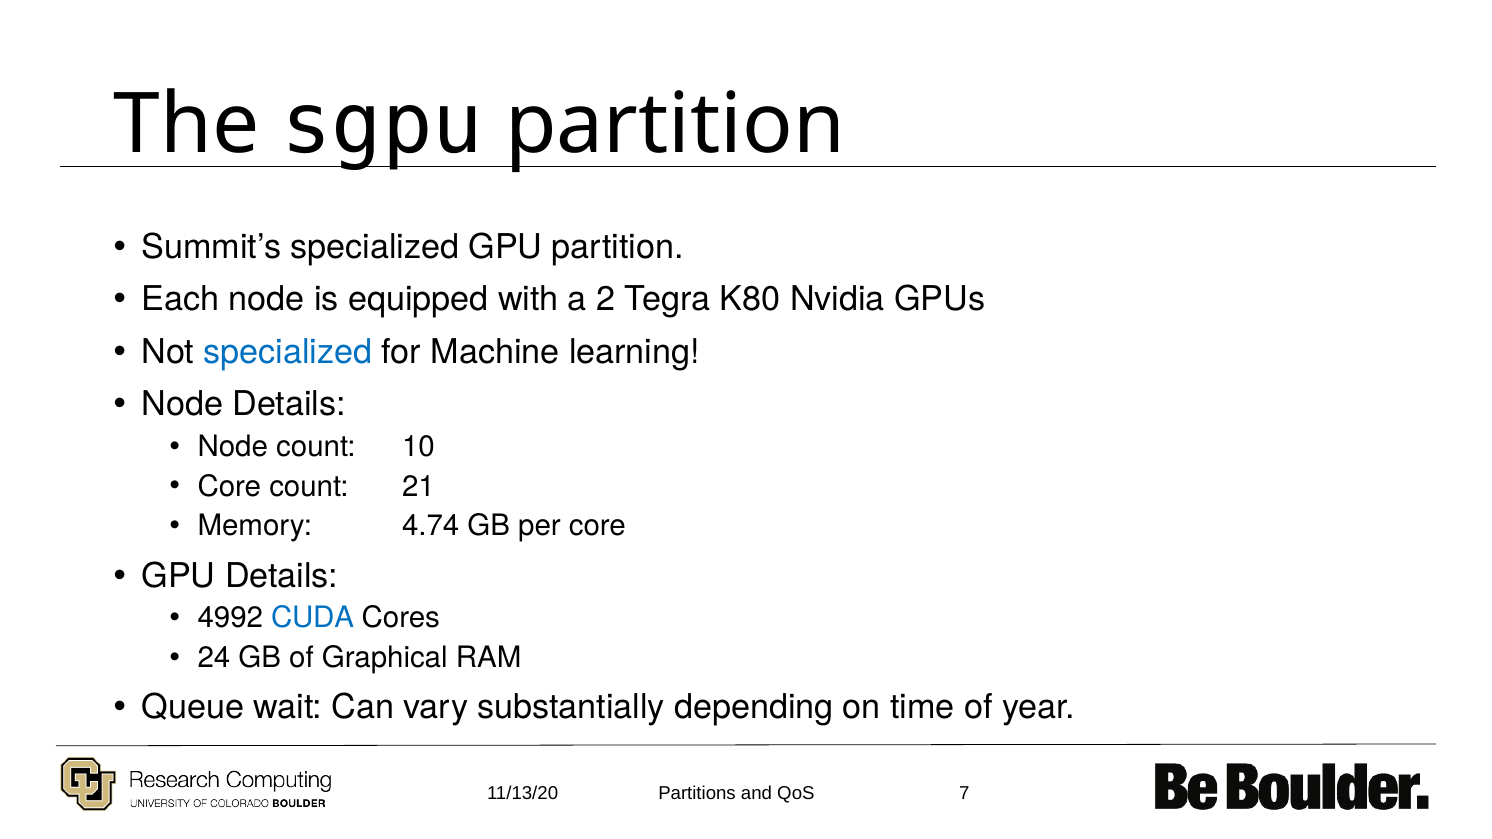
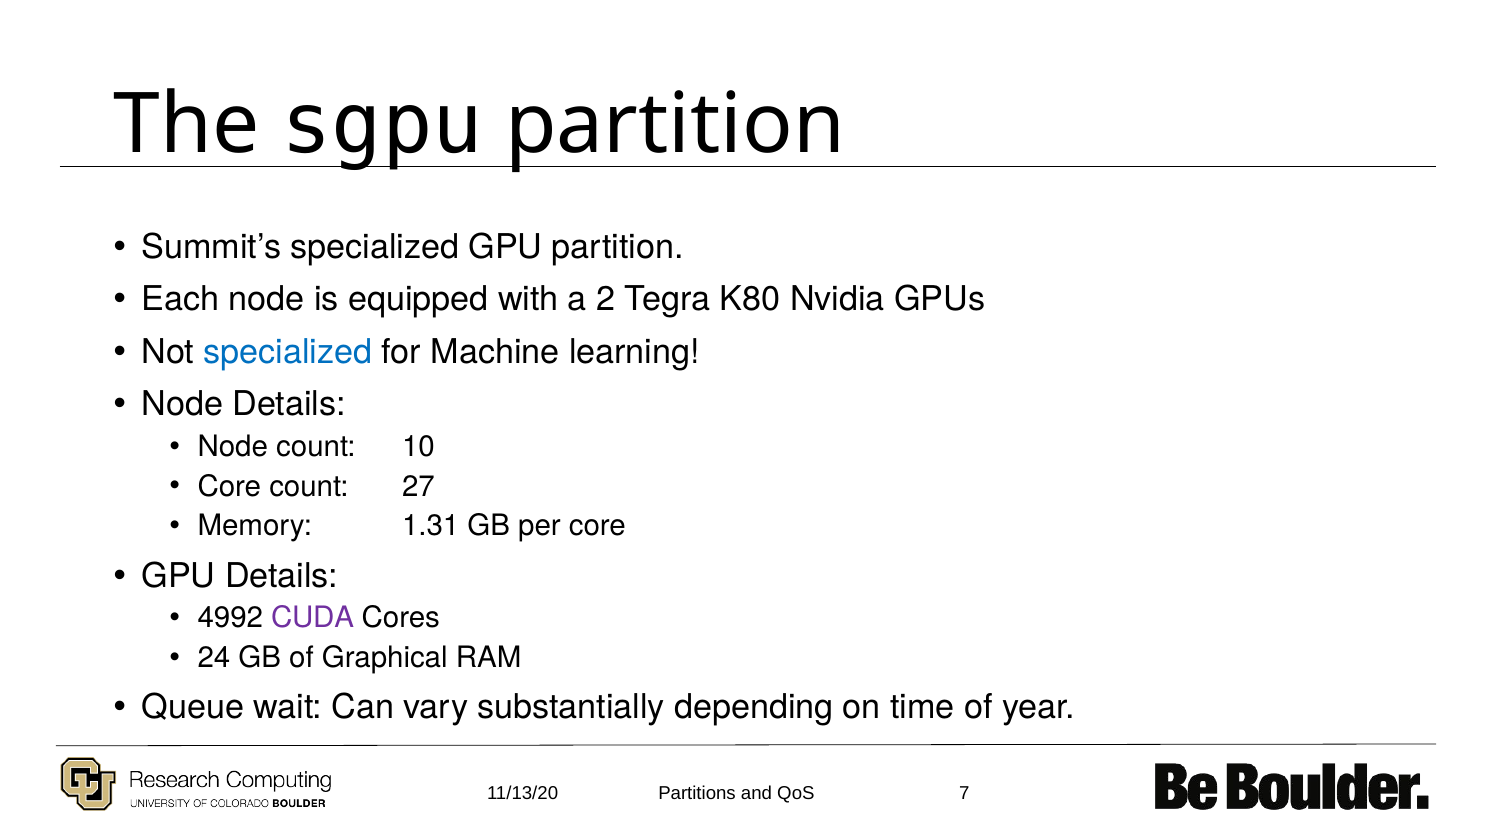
21: 21 -> 27 (418, 486)
4.74: 4.74 -> 1.31 (431, 526)
CUDA colour: blue -> purple (313, 618)
